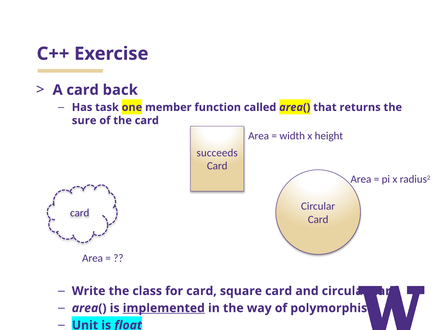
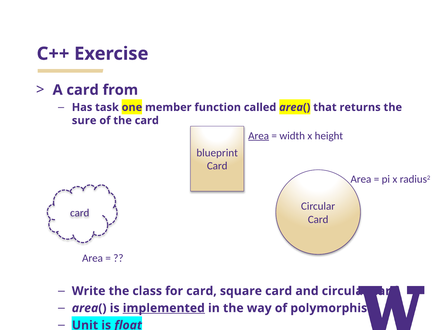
back: back -> from (120, 90)
Area underline: none -> present (259, 136)
succeeds: succeeds -> blueprint (217, 153)
